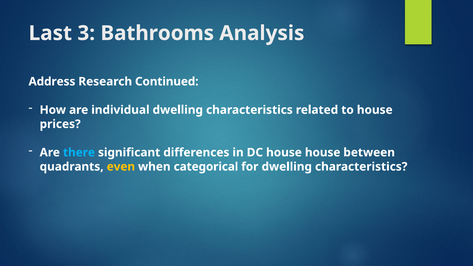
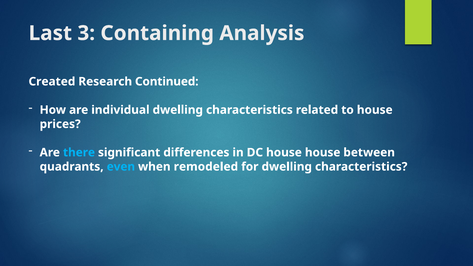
Bathrooms: Bathrooms -> Containing (157, 33)
Address: Address -> Created (52, 82)
even colour: yellow -> light blue (121, 167)
categorical: categorical -> remodeled (206, 167)
